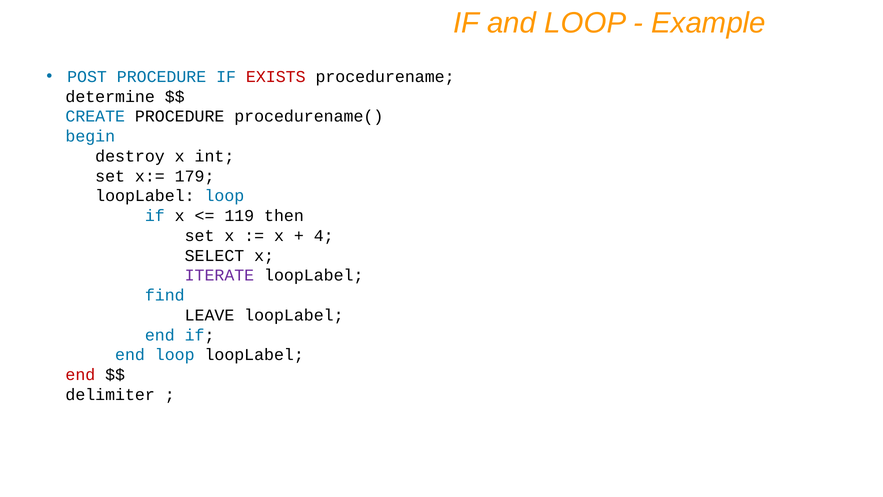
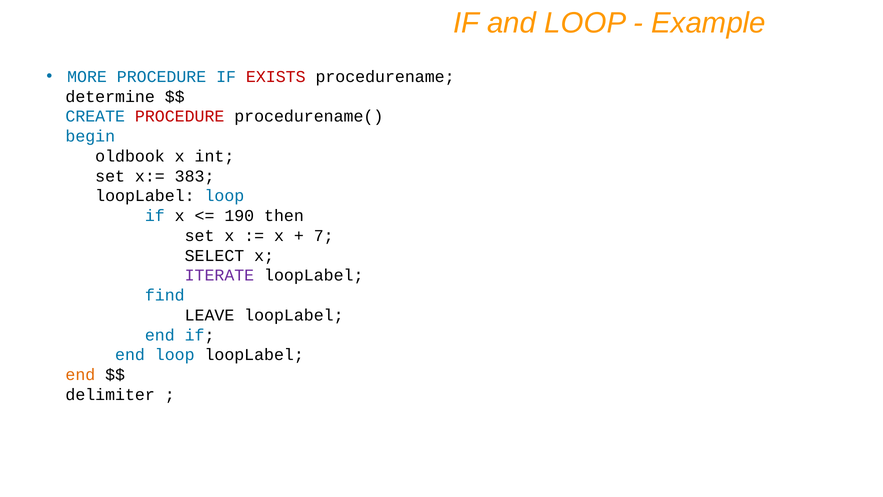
POST: POST -> MORE (87, 77)
PROCEDURE colour: black -> red (180, 116)
destroy: destroy -> oldbook (130, 156)
179: 179 -> 383 (195, 176)
119: 119 -> 190 (239, 216)
4: 4 -> 7 (324, 236)
end colour: red -> orange (80, 375)
